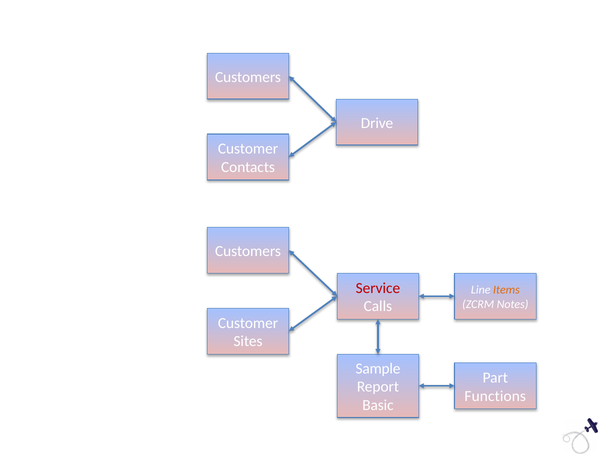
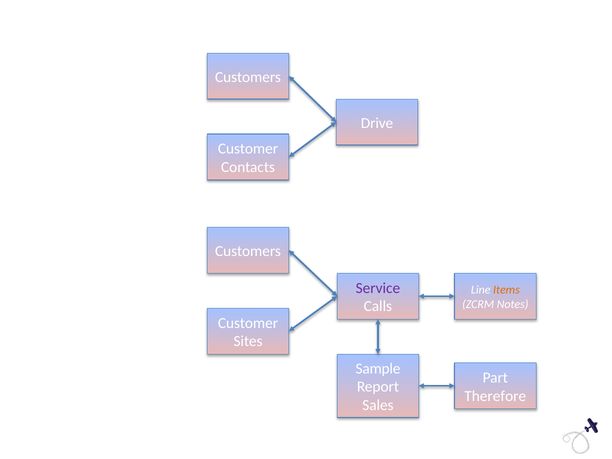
Service colour: red -> purple (378, 288)
Functions: Functions -> Therefore (495, 396)
Basic: Basic -> Sales (378, 405)
